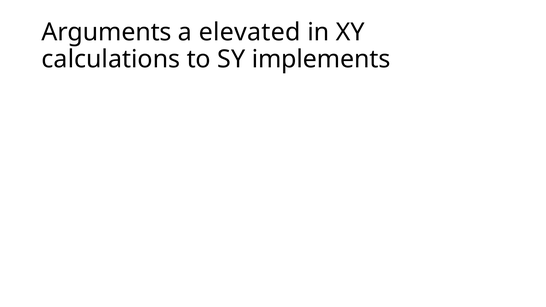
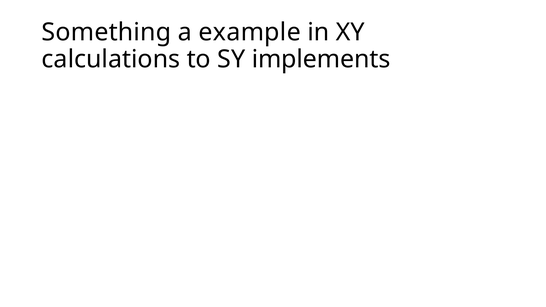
Arguments: Arguments -> Something (106, 32)
elevated: elevated -> example (250, 32)
